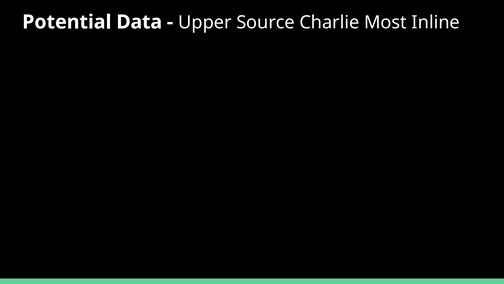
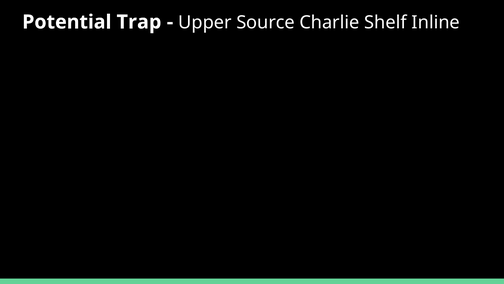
Data: Data -> Trap (139, 22)
Most: Most -> Shelf (385, 22)
